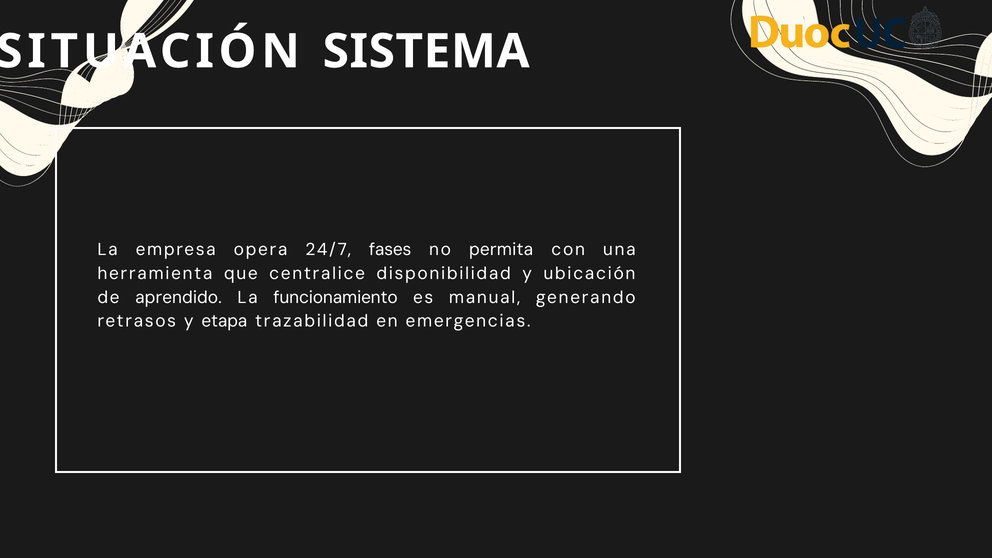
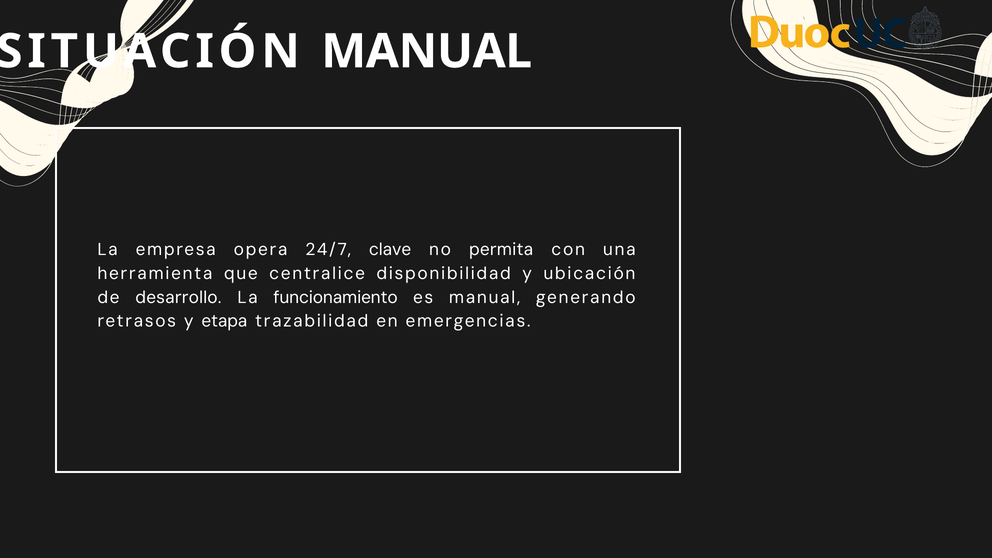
SISTEMA: SISTEMA -> MANUAL (427, 52)
fases: fases -> clave (390, 250)
aprendido: aprendido -> desarrollo (178, 297)
